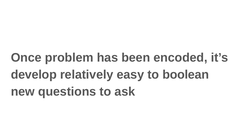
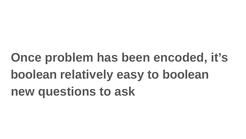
develop: develop -> boolean (34, 74)
